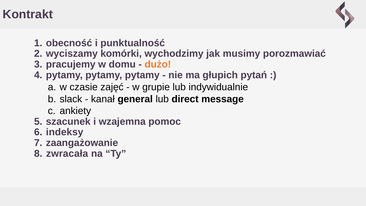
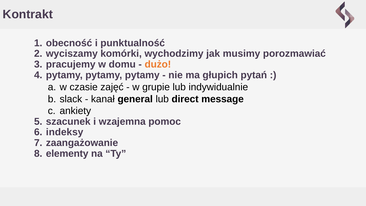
zwracała: zwracała -> elementy (67, 154)
